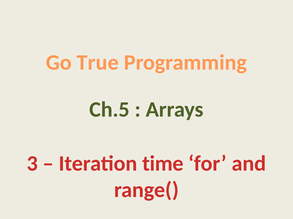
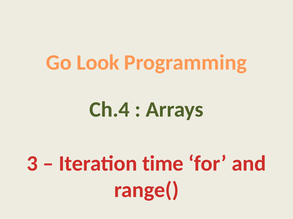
True: True -> Look (98, 63)
Ch.5: Ch.5 -> Ch.4 (109, 110)
